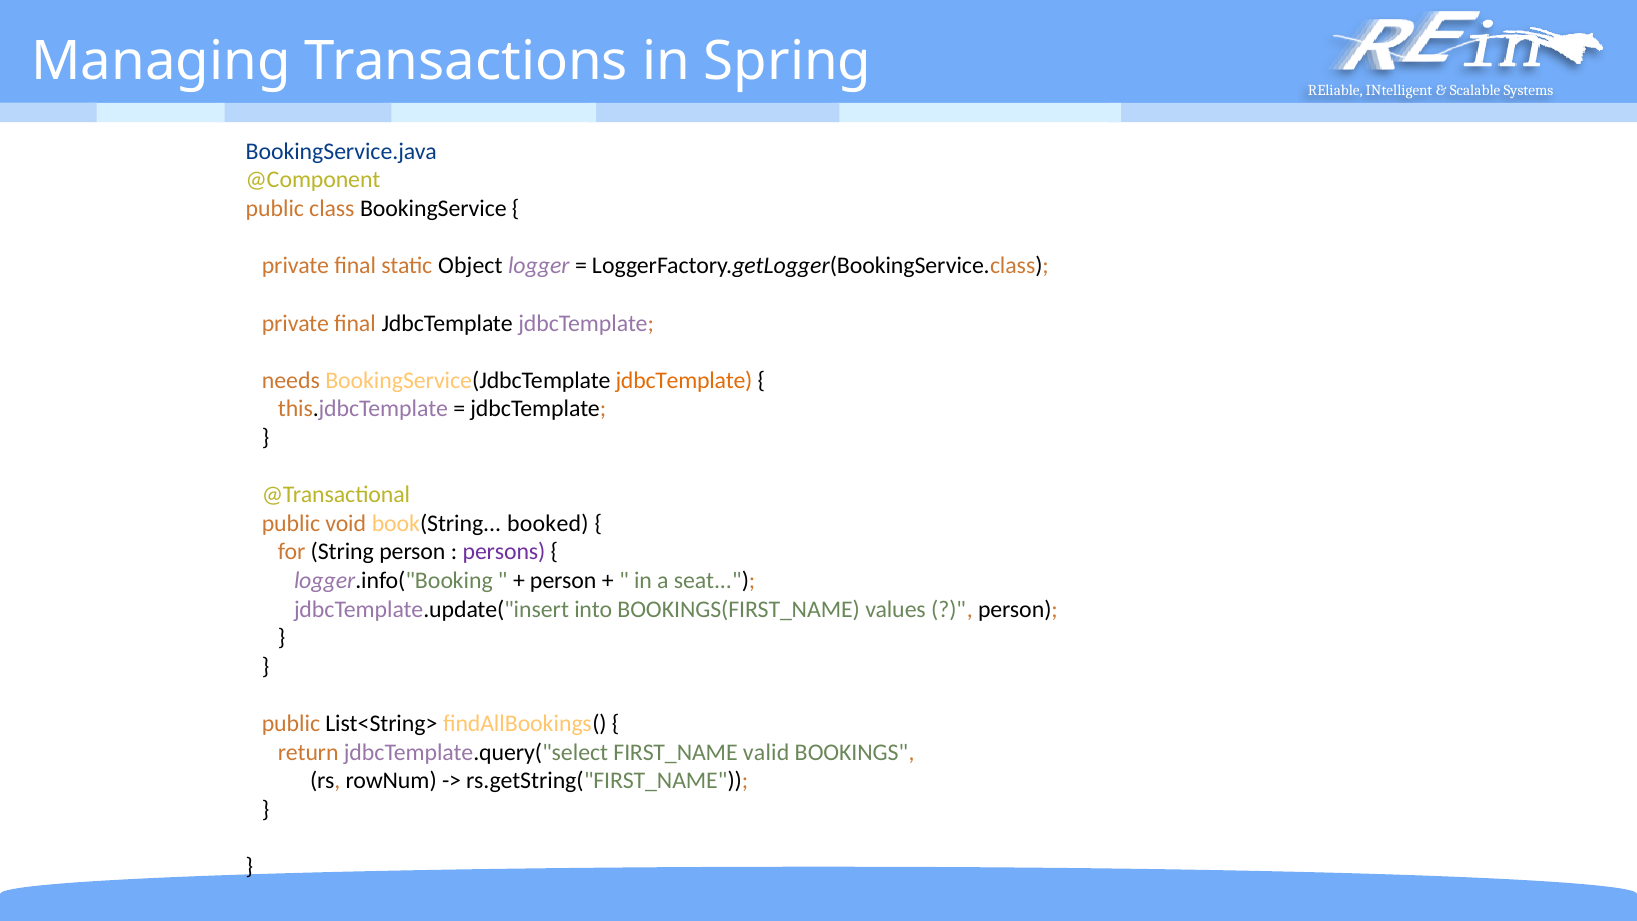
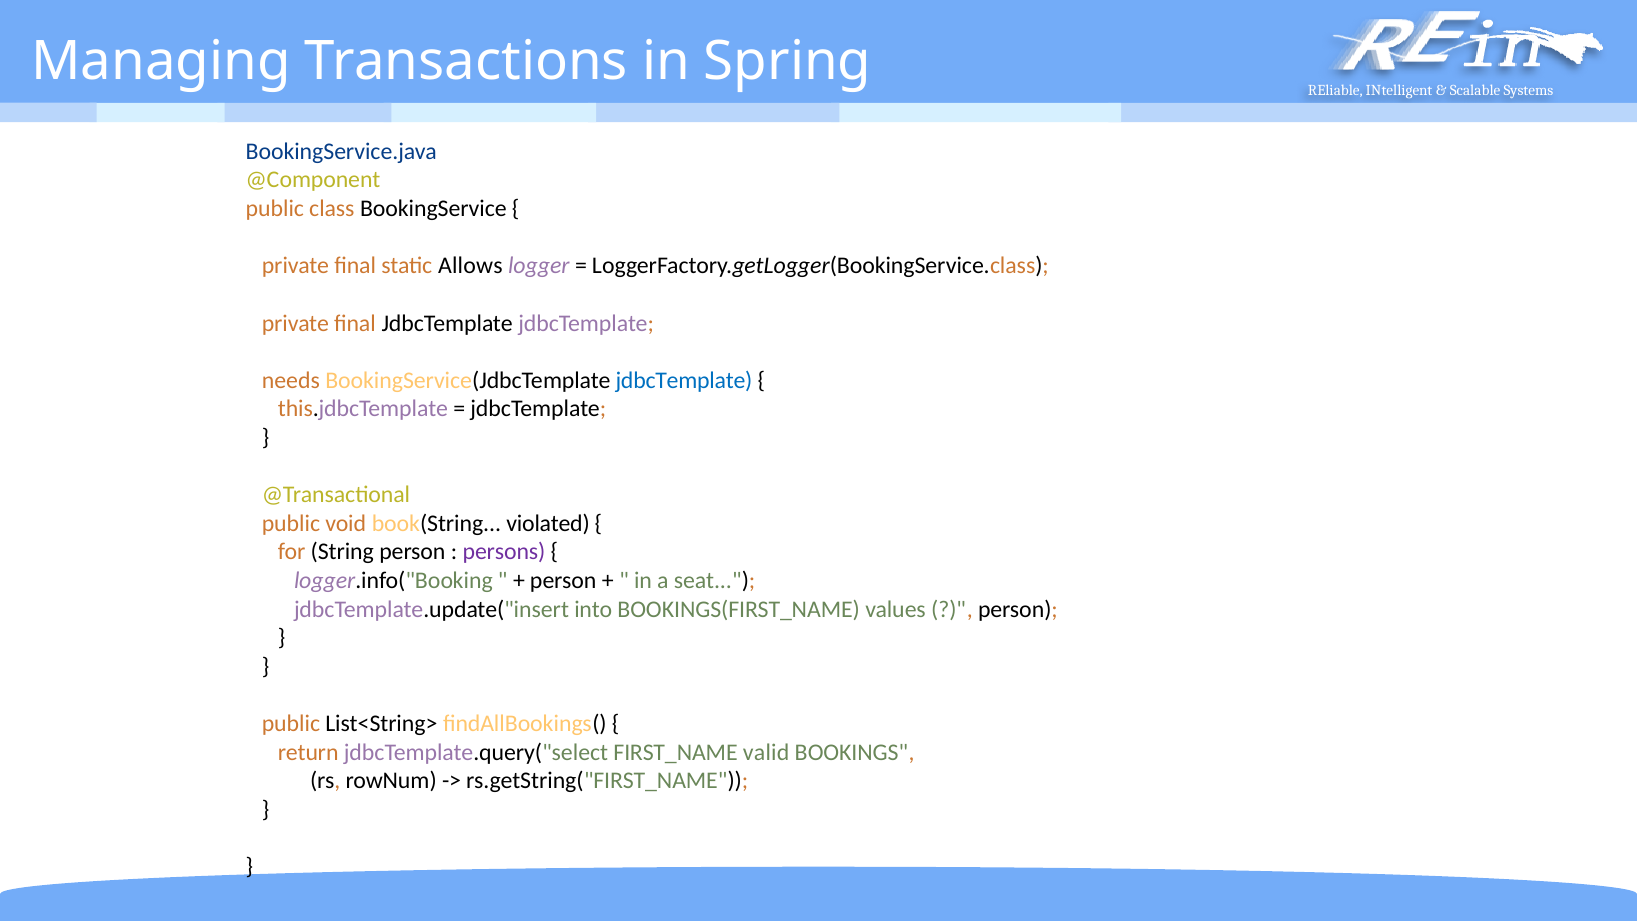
Object: Object -> Allows (470, 266)
jdbcTemplate colour: orange -> blue (684, 380)
booked: booked -> violated (548, 523)
